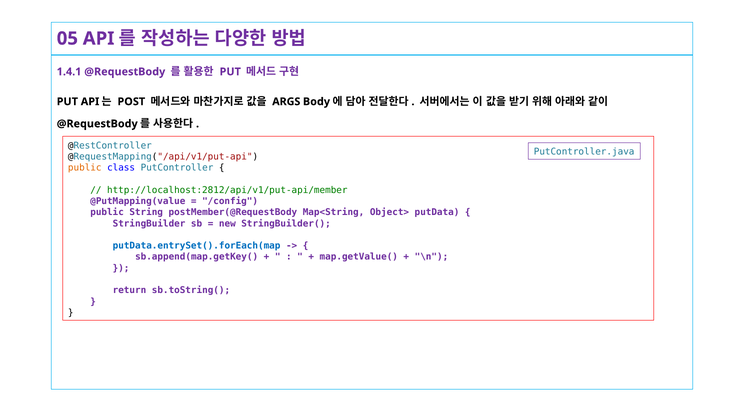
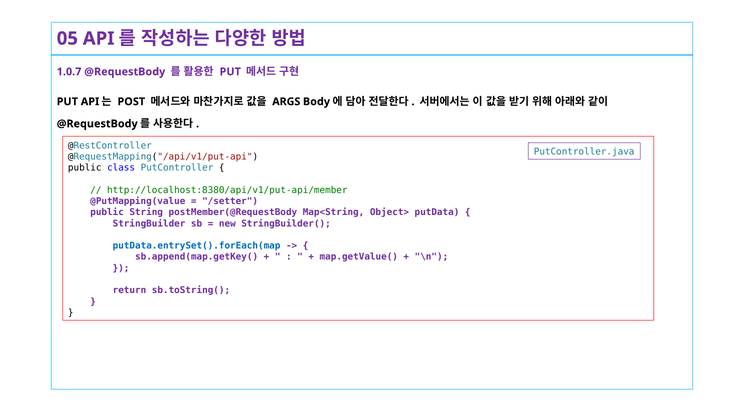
1.4.1: 1.4.1 -> 1.0.7 (69, 72)
public colour: orange -> black (85, 168)
http://localhost:2812/api/v1/put-api/member: http://localhost:2812/api/v1/put-api/member -> http://localhost:8380/api/v1/put-api/member (227, 190)
/config: /config -> /setter (230, 201)
